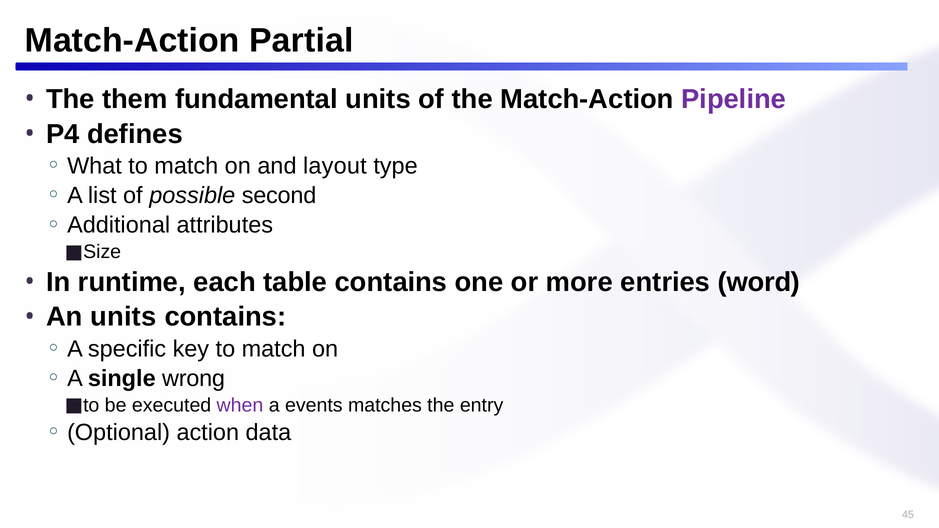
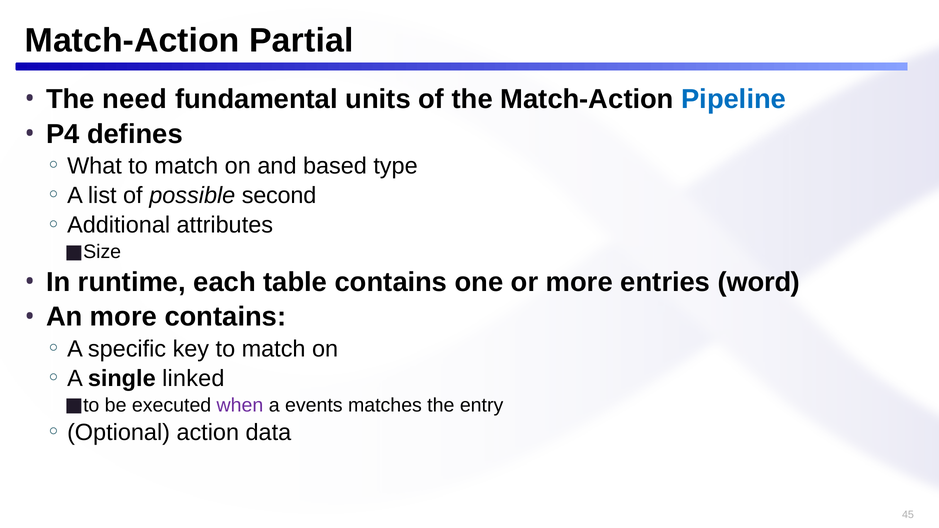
them: them -> need (135, 99)
Pipeline colour: purple -> blue (734, 99)
layout: layout -> based (335, 166)
An units: units -> more (123, 317)
wrong: wrong -> linked (193, 379)
